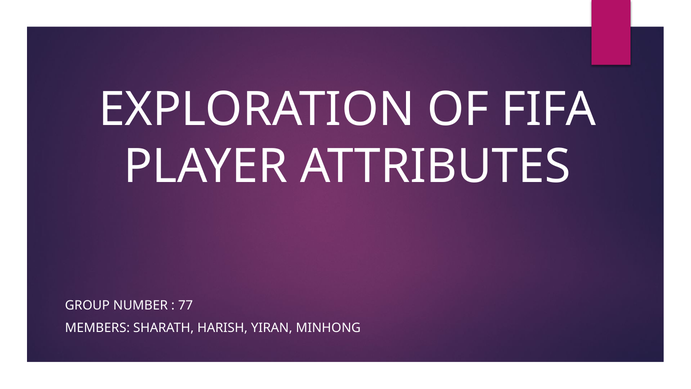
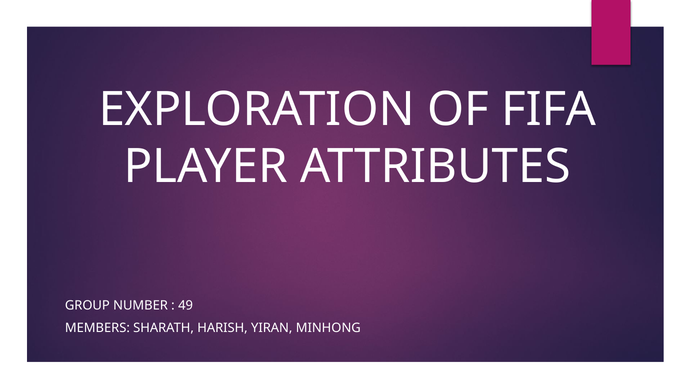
77: 77 -> 49 (186, 305)
